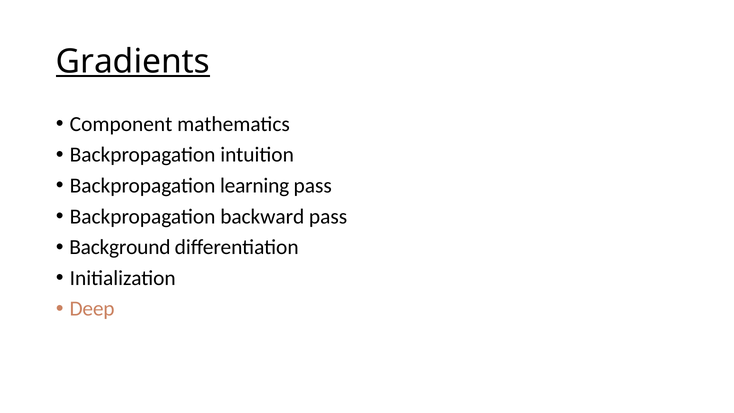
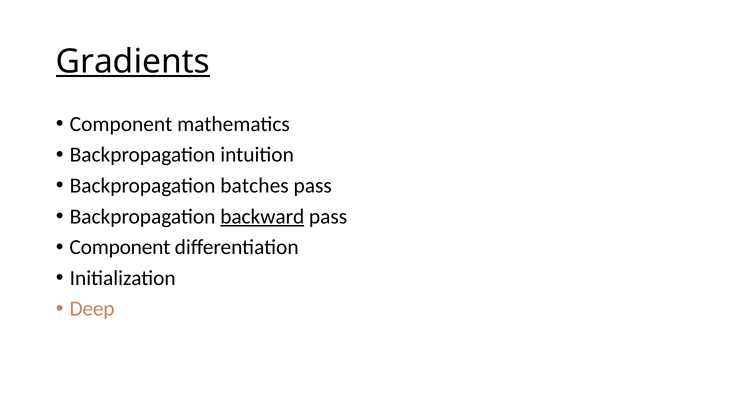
learning: learning -> batches (255, 186)
backward underline: none -> present (262, 216)
Background: Background -> Component (120, 247)
